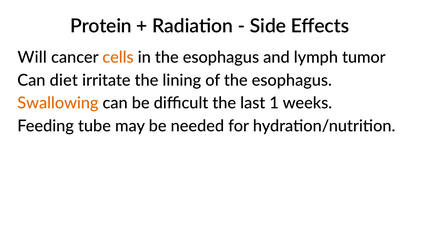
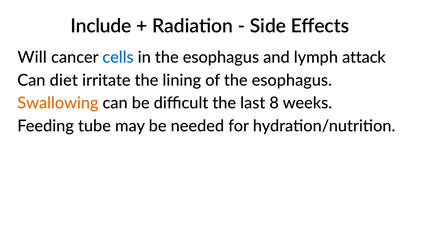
Protein: Protein -> Include (101, 26)
cells colour: orange -> blue (118, 57)
tumor: tumor -> attack (364, 57)
1: 1 -> 8 (274, 103)
